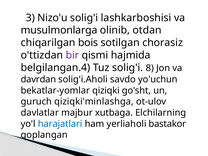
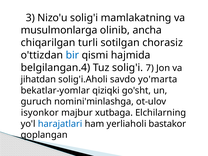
lashkarboshisi: lashkarboshisi -> mamlakatning (136, 18)
otdan: otdan -> ancha (147, 30)
bois: bois -> turli (88, 43)
bir colour: purple -> blue (72, 55)
8: 8 -> 7 (150, 68)
davrdan: davrdan -> jihatdan (38, 79)
yo'uchun: yo'uchun -> yo'marta (158, 79)
qiziqki'minlashga: qiziqki'minlashga -> nomini'minlashga (94, 102)
davlatlar: davlatlar -> isyonkor (40, 113)
